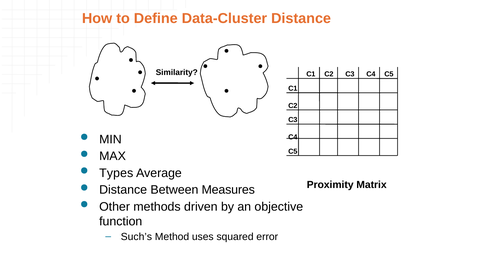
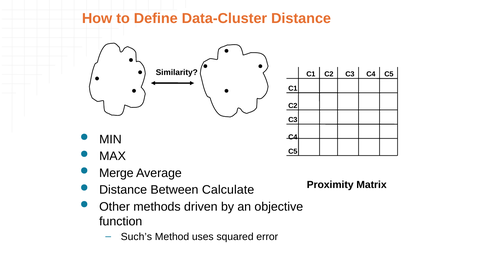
Types: Types -> Merge (116, 173)
Measures: Measures -> Calculate (228, 190)
